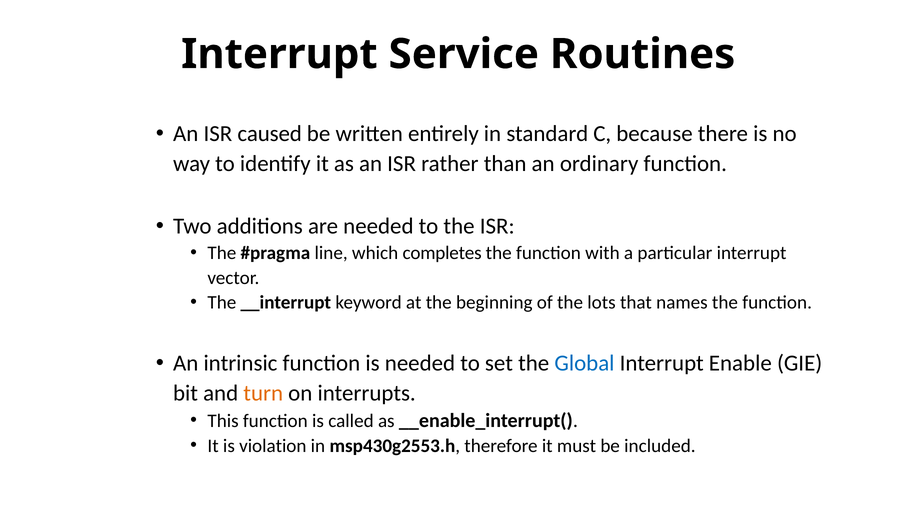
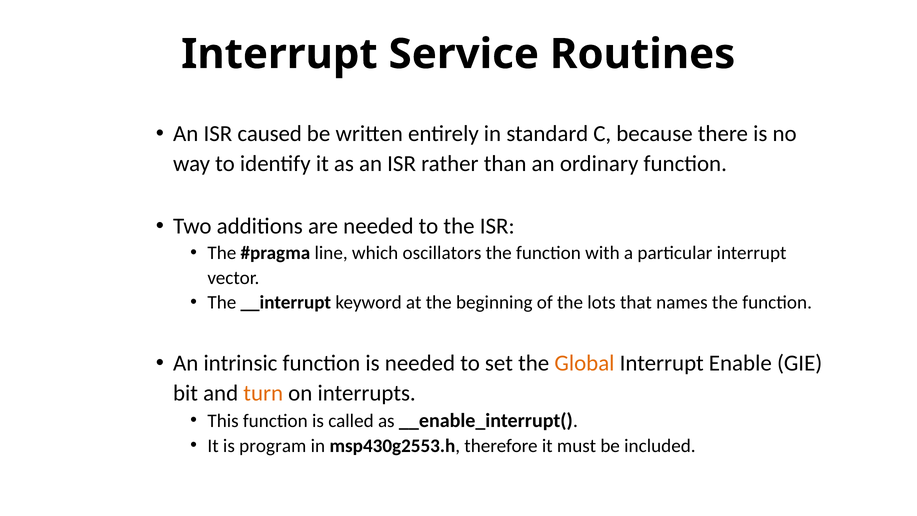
completes: completes -> oscillators (442, 253)
Global colour: blue -> orange (584, 363)
violation: violation -> program (273, 446)
